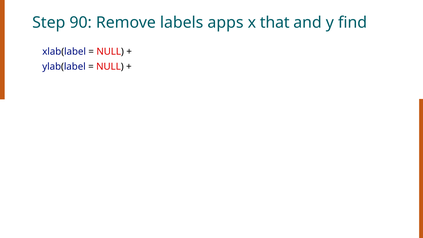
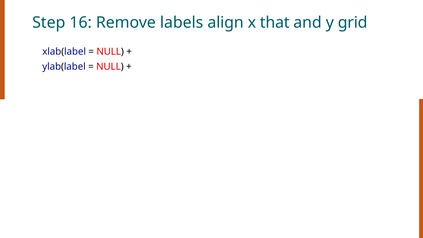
90: 90 -> 16 (81, 23)
apps: apps -> align (226, 23)
find: find -> grid (353, 23)
